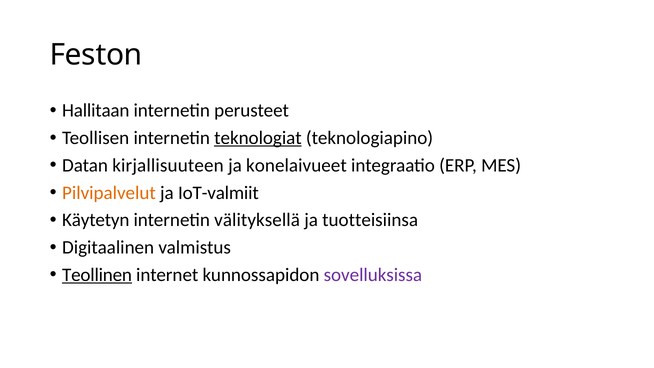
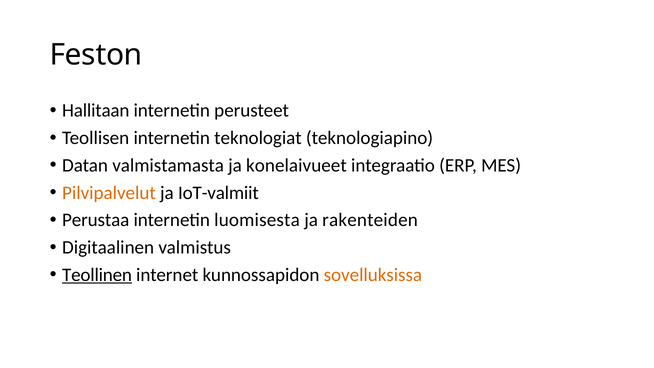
teknologiat underline: present -> none (258, 138)
kirjallisuuteen: kirjallisuuteen -> valmistamasta (168, 165)
Käytetyn: Käytetyn -> Perustaa (96, 220)
välityksellä: välityksellä -> luomisesta (257, 220)
tuotteisiinsa: tuotteisiinsa -> rakenteiden (370, 220)
sovelluksissa colour: purple -> orange (373, 275)
